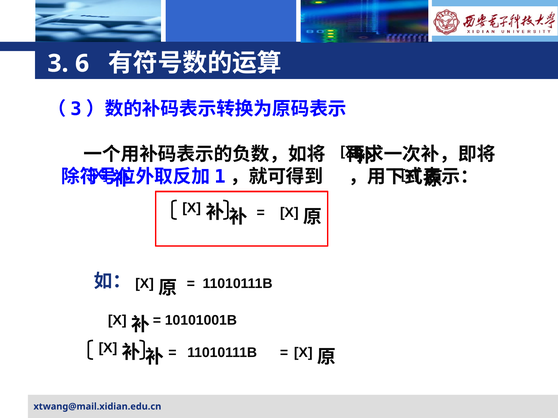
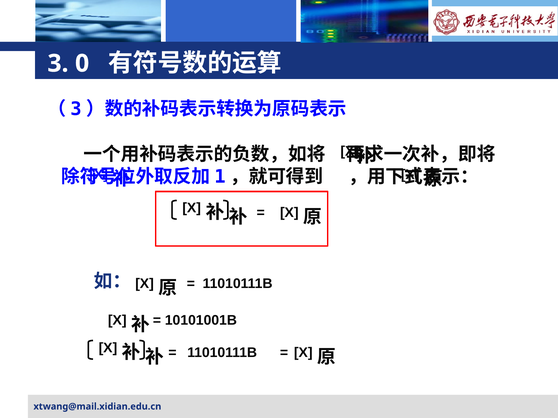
6: 6 -> 0 (82, 64)
